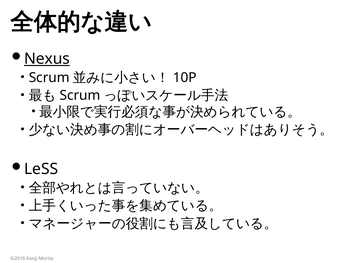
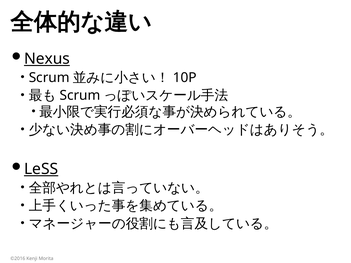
LeSS underline: none -> present (41, 169)
